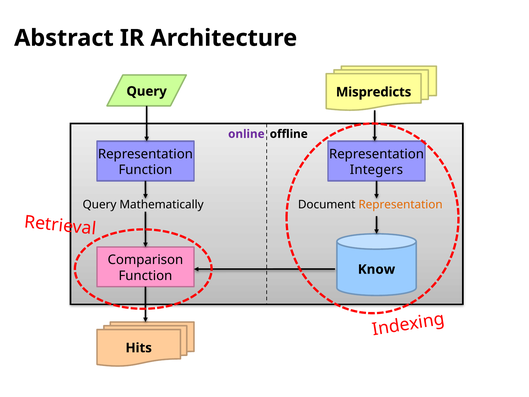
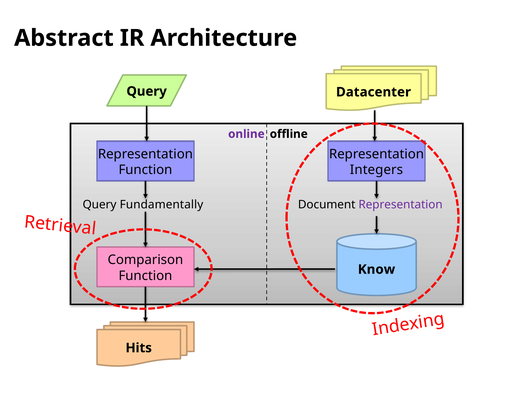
Mispredicts: Mispredicts -> Datacenter (374, 92)
Mathematically: Mathematically -> Fundamentally (161, 204)
Representation colour: orange -> purple (401, 204)
